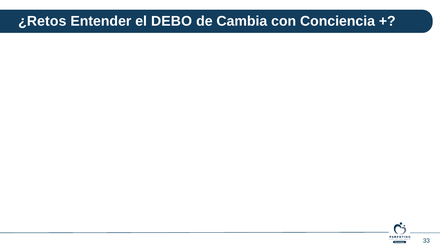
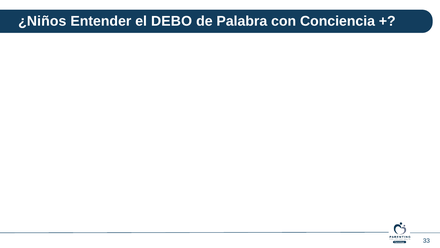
¿Retos: ¿Retos -> ¿Niños (42, 21)
Cambia: Cambia -> Palabra (242, 21)
